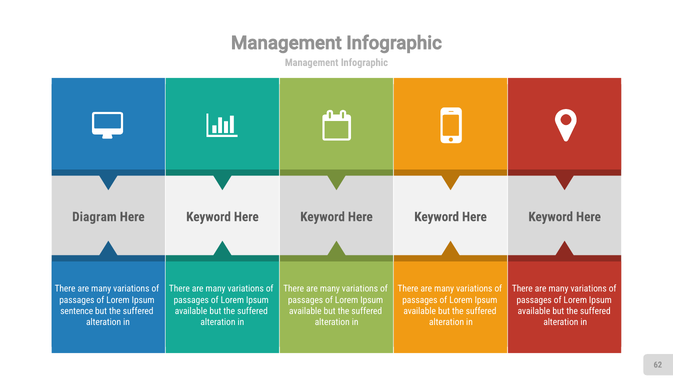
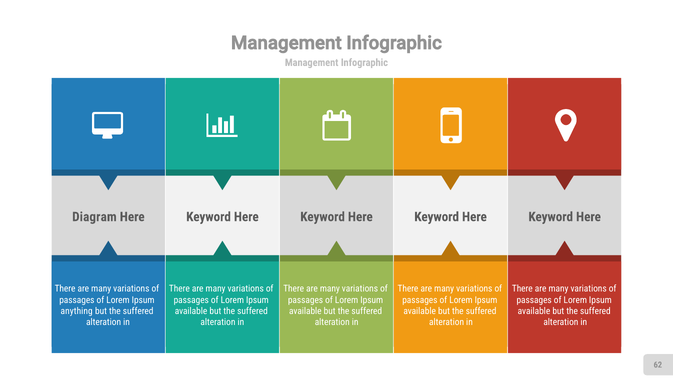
sentence: sentence -> anything (77, 311)
